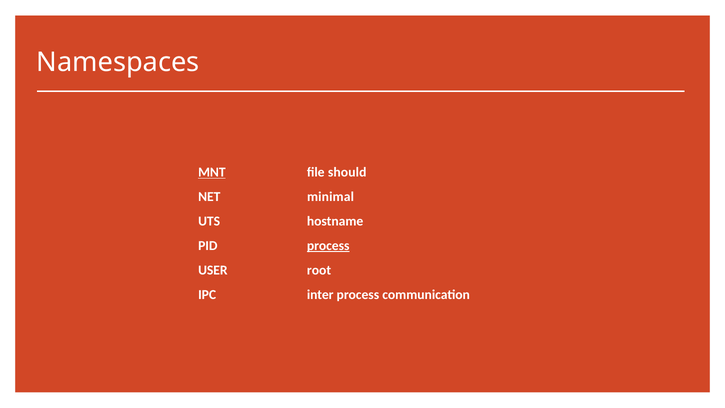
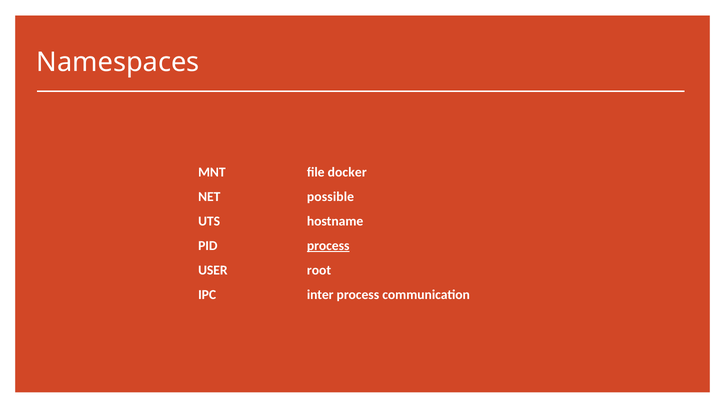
MNT underline: present -> none (212, 172)
should: should -> docker (347, 172)
minimal: minimal -> possible (331, 197)
